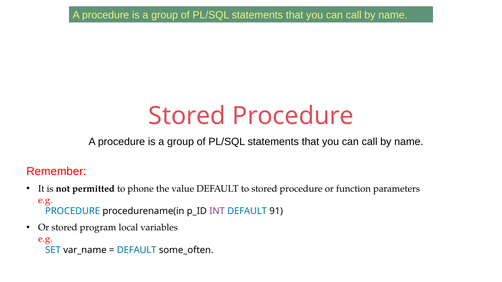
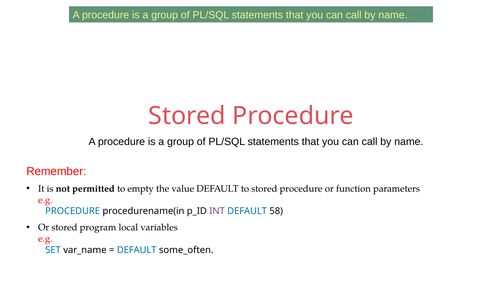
phone: phone -> empty (141, 189)
91: 91 -> 58 (276, 211)
